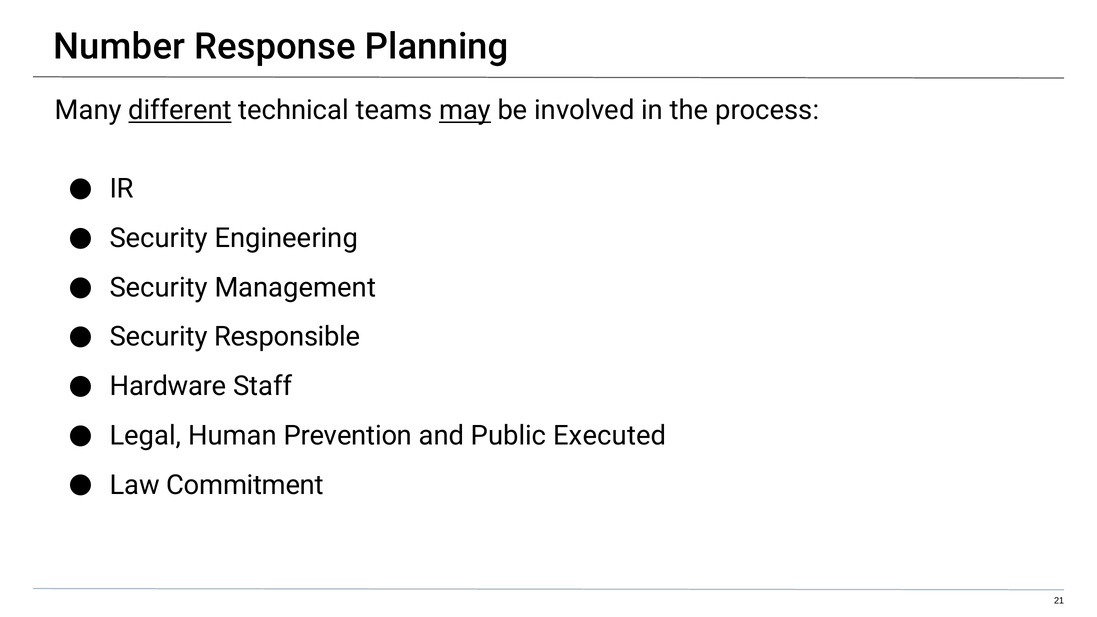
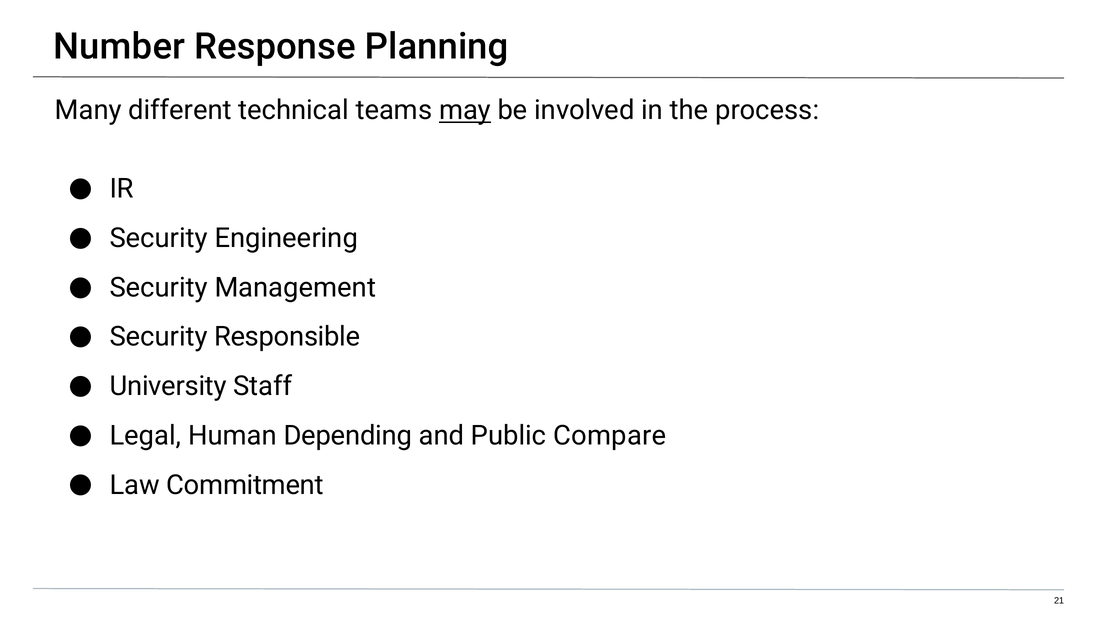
different underline: present -> none (180, 110)
Hardware: Hardware -> University (168, 386)
Prevention: Prevention -> Depending (348, 436)
Executed: Executed -> Compare (610, 436)
